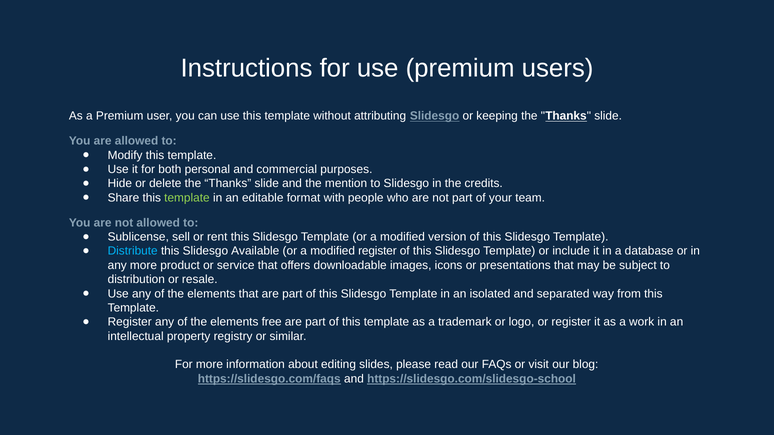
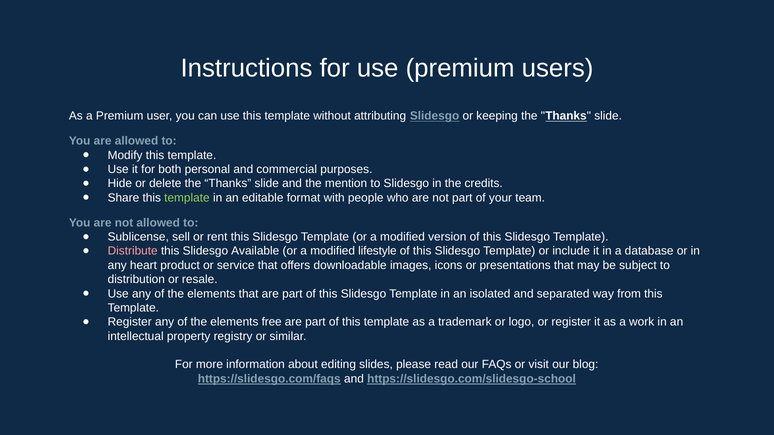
Distribute colour: light blue -> pink (133, 251)
modified register: register -> lifestyle (377, 251)
any more: more -> heart (143, 266)
